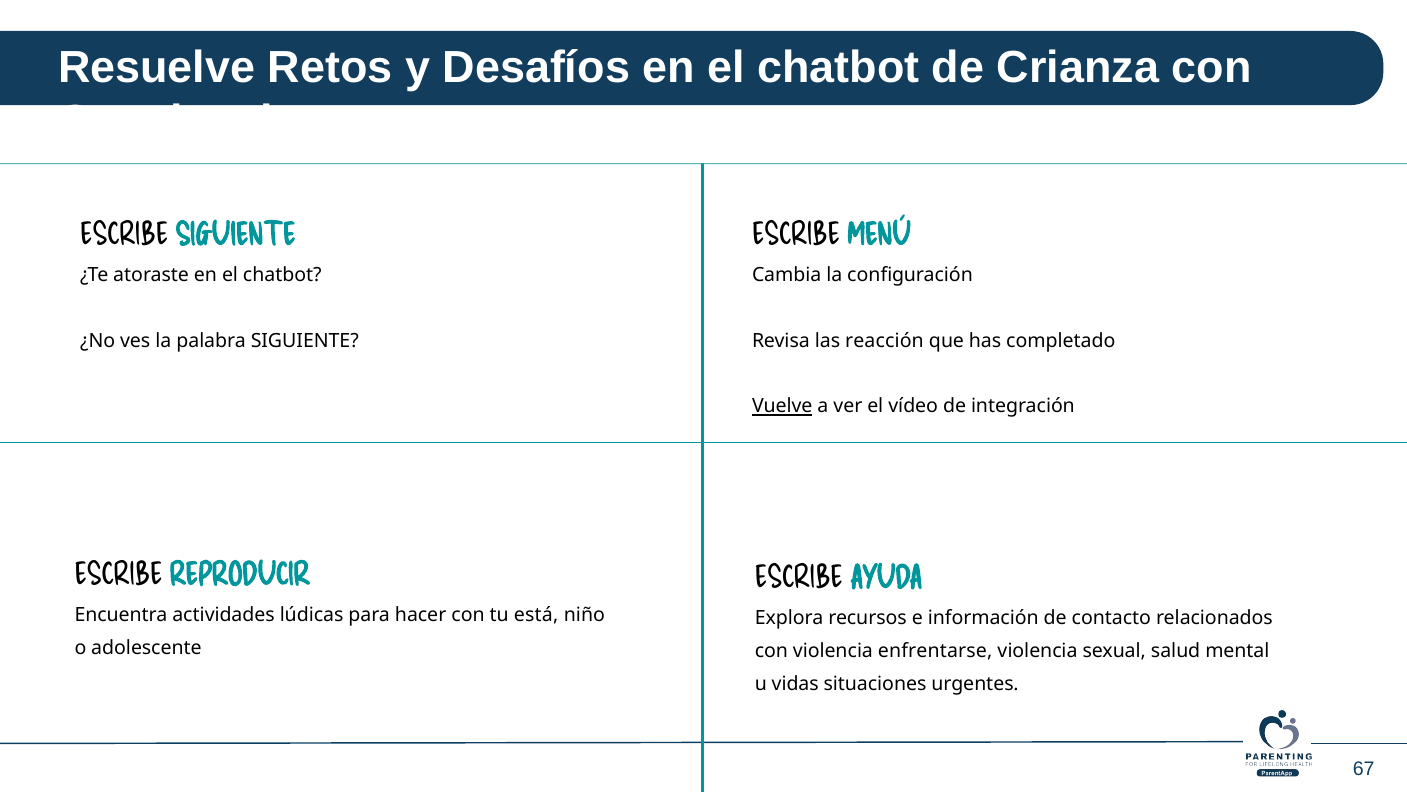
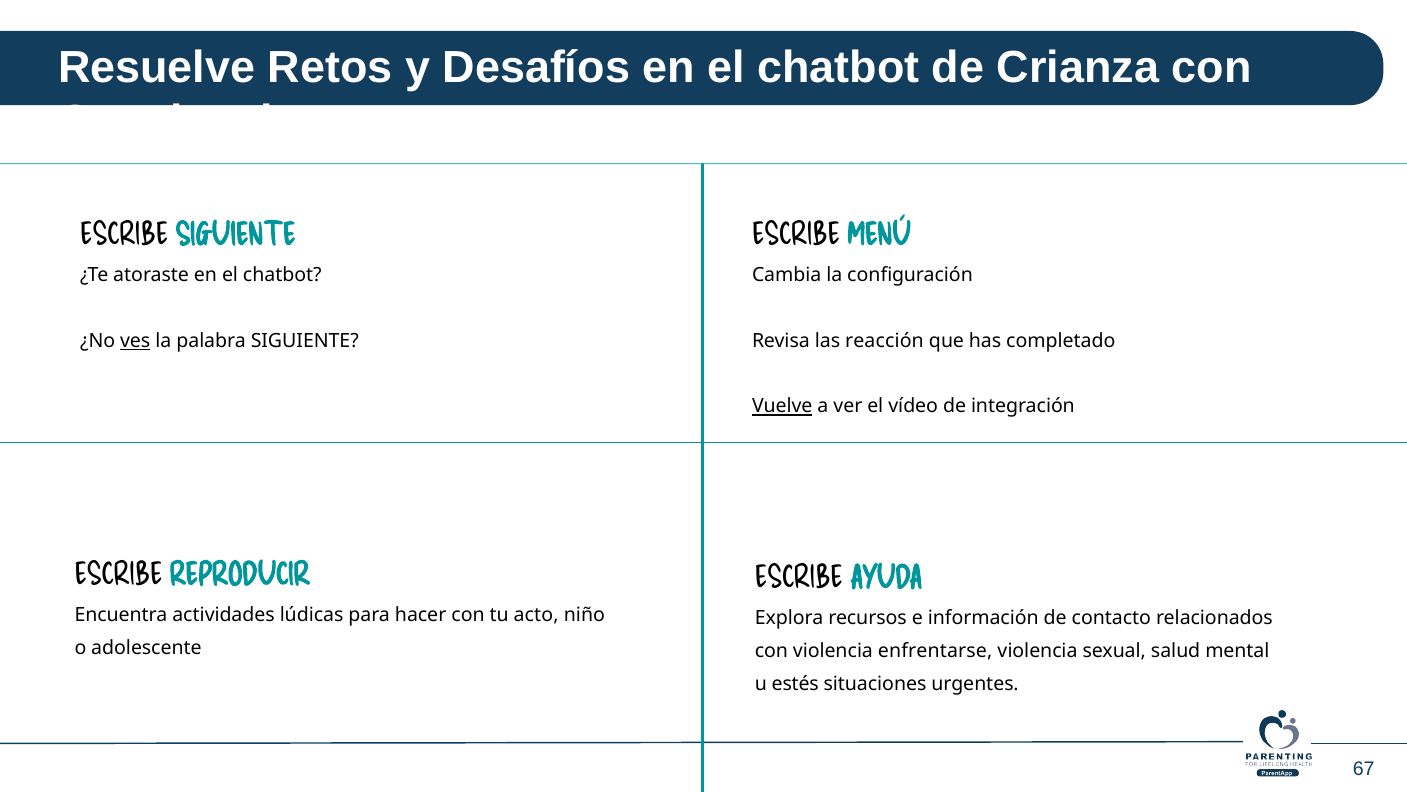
ves underline: none -> present (135, 341)
está: está -> acto (536, 614)
vidas: vidas -> estés (795, 683)
